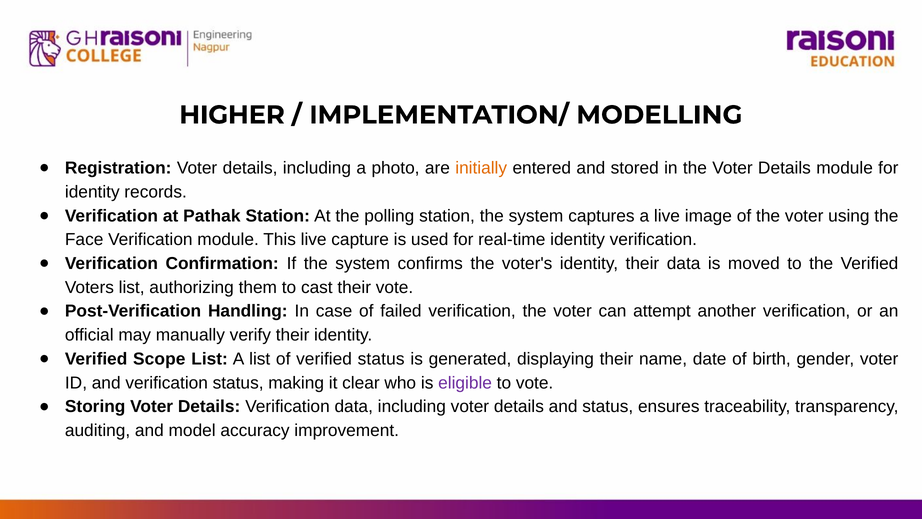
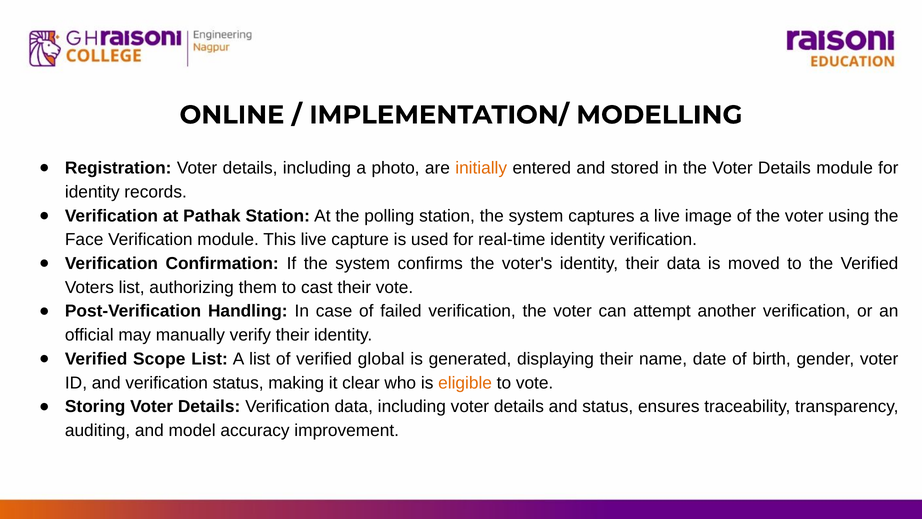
HIGHER: HIGHER -> ONLINE (232, 115)
verified status: status -> global (381, 359)
eligible colour: purple -> orange (465, 383)
